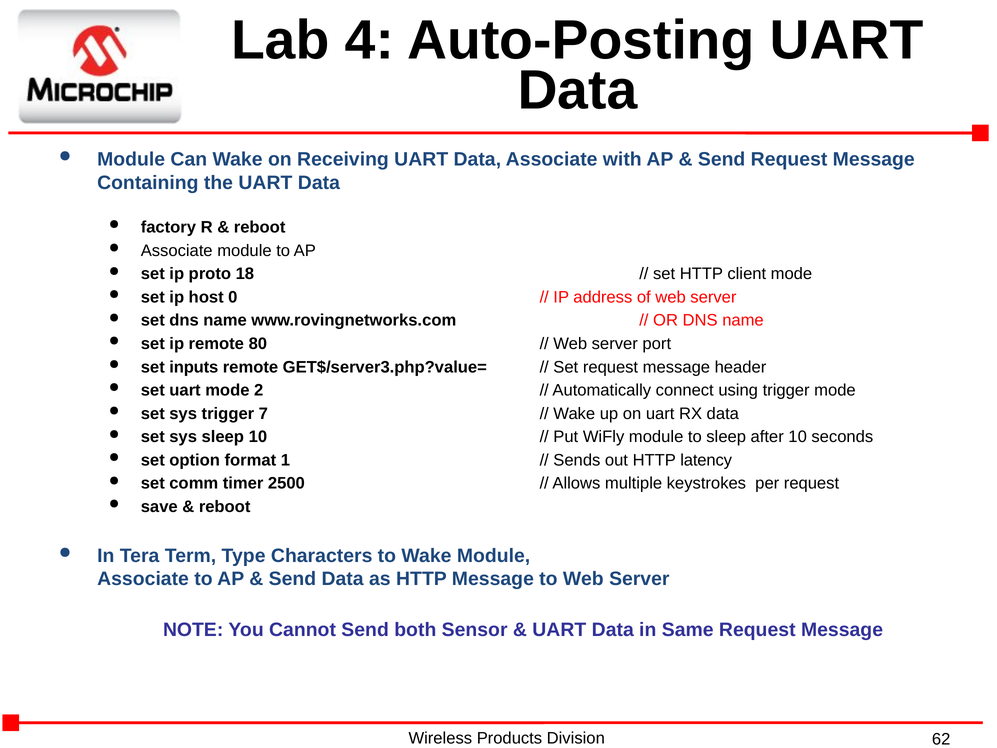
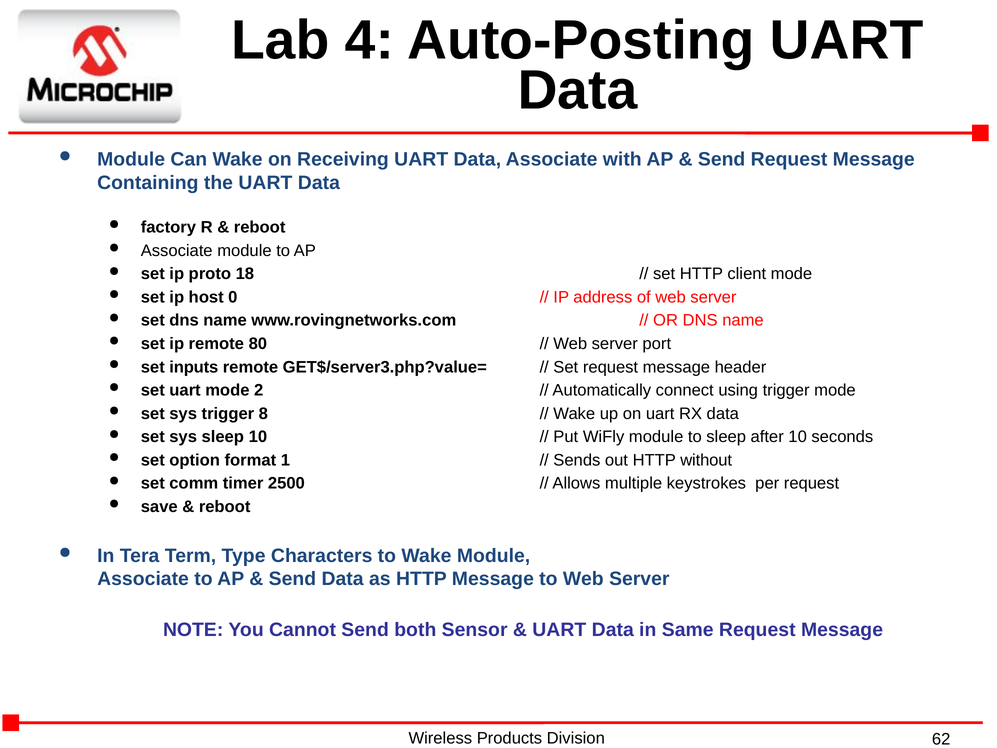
7: 7 -> 8 (263, 413)
latency: latency -> without (706, 460)
